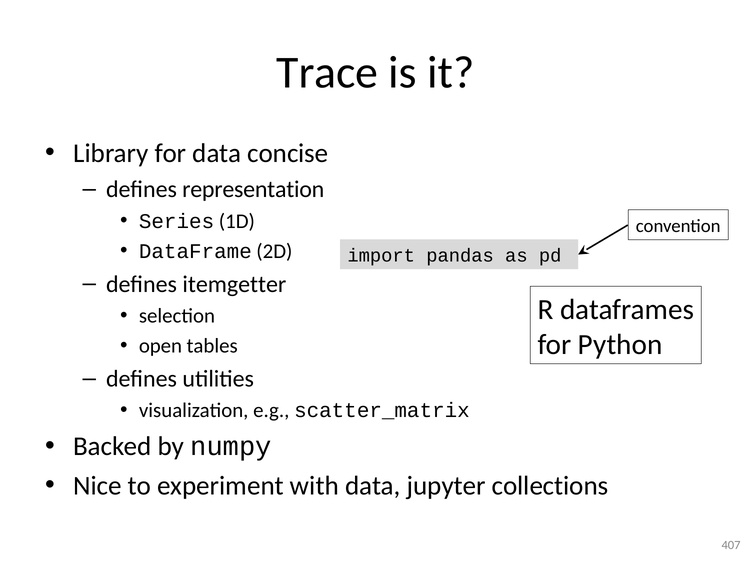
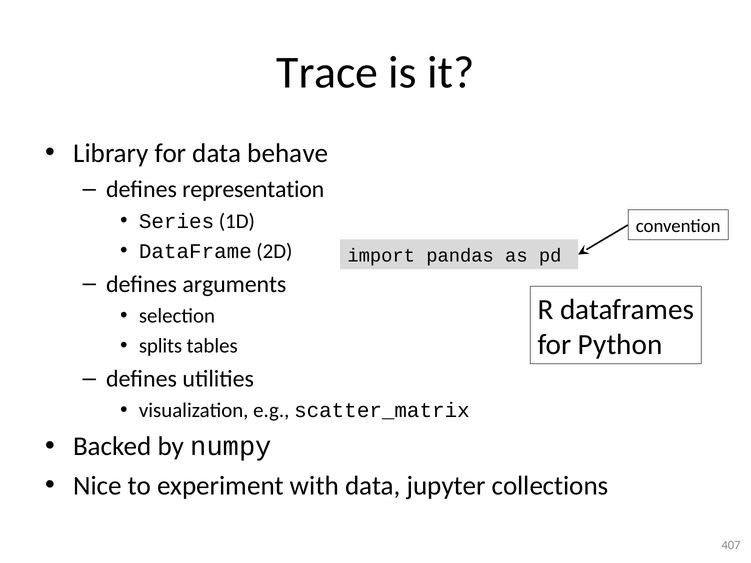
concise: concise -> behave (288, 153)
itemgetter: itemgetter -> arguments (234, 284)
open: open -> splits (161, 346)
